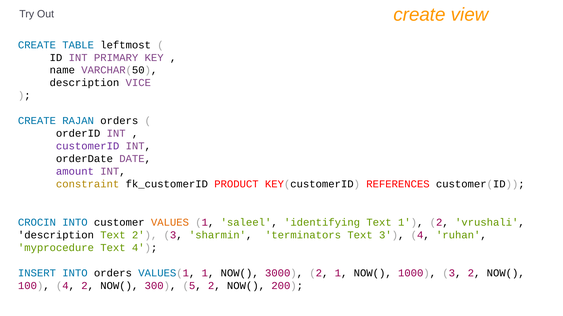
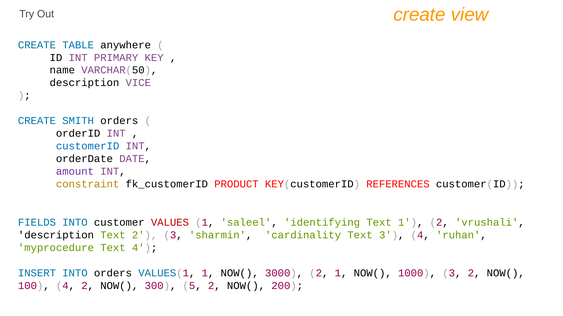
leftmost: leftmost -> anywhere (126, 45)
RAJAN: RAJAN -> SMITH (78, 121)
customerID colour: purple -> blue (88, 146)
CROCIN: CROCIN -> FIELDS (37, 223)
VALUES colour: orange -> red (170, 223)
terminators: terminators -> cardinality (303, 236)
